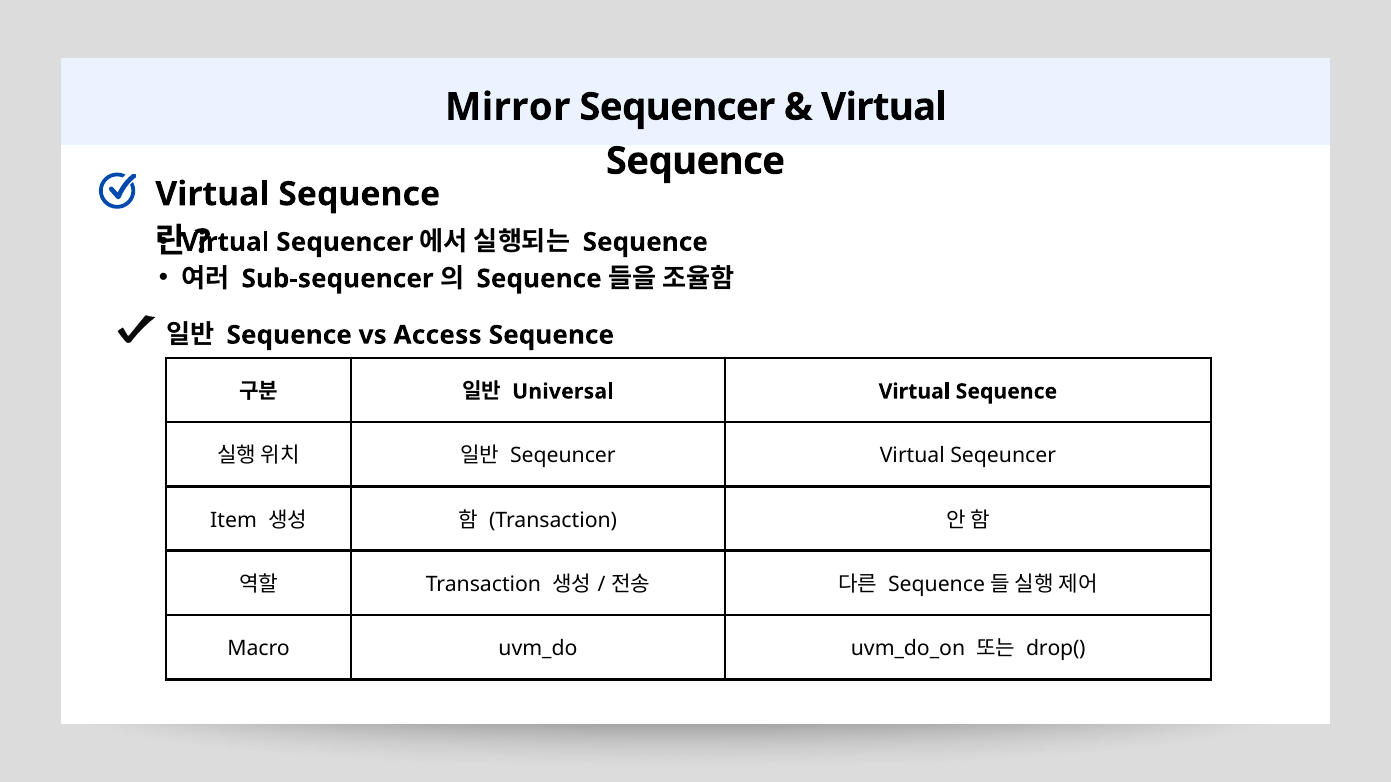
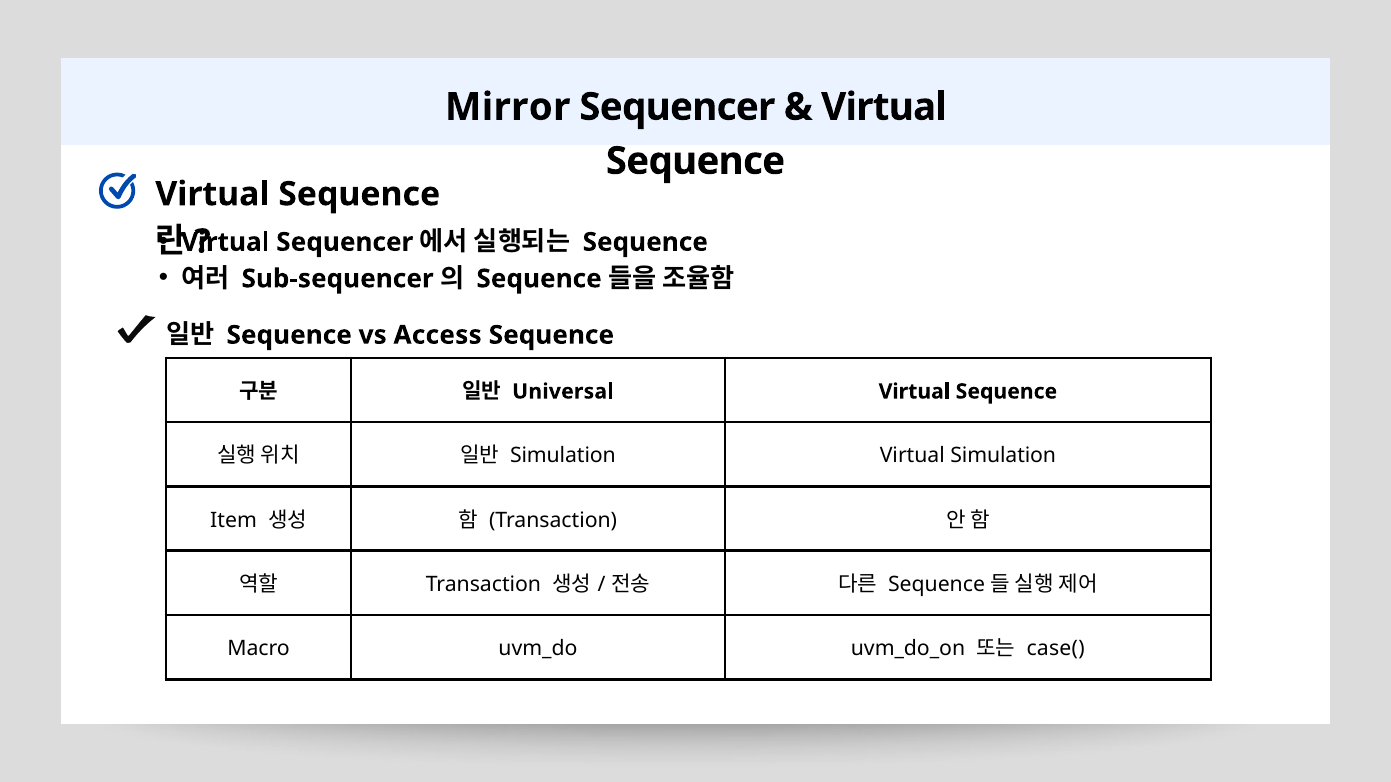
Seqeuncer: Seqeuncer -> Simulation (563, 456)
Virtual Seqeuncer: Seqeuncer -> Simulation (1003, 456)
drop(: drop( -> case( (1056, 649)
